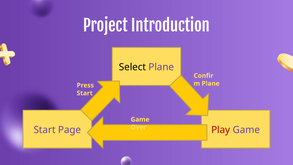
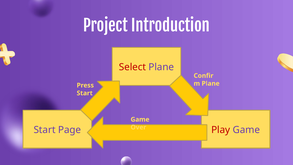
Select colour: black -> red (132, 67)
